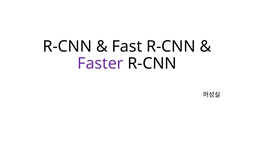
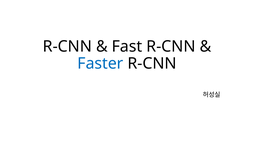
Faster colour: purple -> blue (100, 63)
